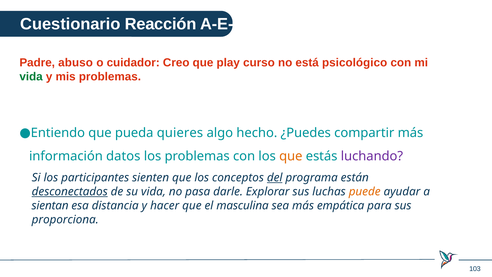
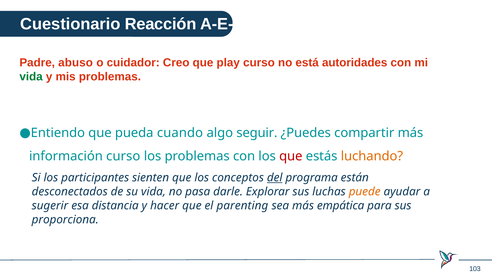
psicológico: psicológico -> autoridades (355, 63)
quieres: quieres -> cuando (180, 133)
hecho: hecho -> seguir (257, 133)
información datos: datos -> curso (123, 156)
que colour: orange -> red (291, 156)
luchando colour: purple -> orange (372, 156)
desconectados underline: present -> none (70, 192)
sientan: sientan -> sugerir (50, 205)
masculina: masculina -> parenting (242, 205)
